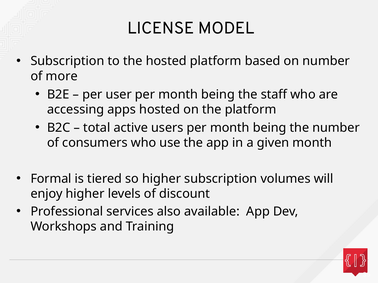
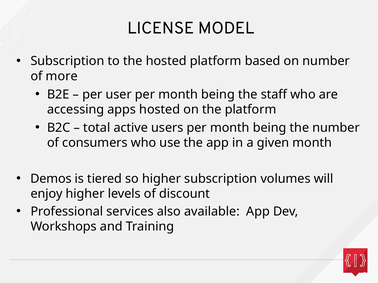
Formal: Formal -> Demos (51, 179)
